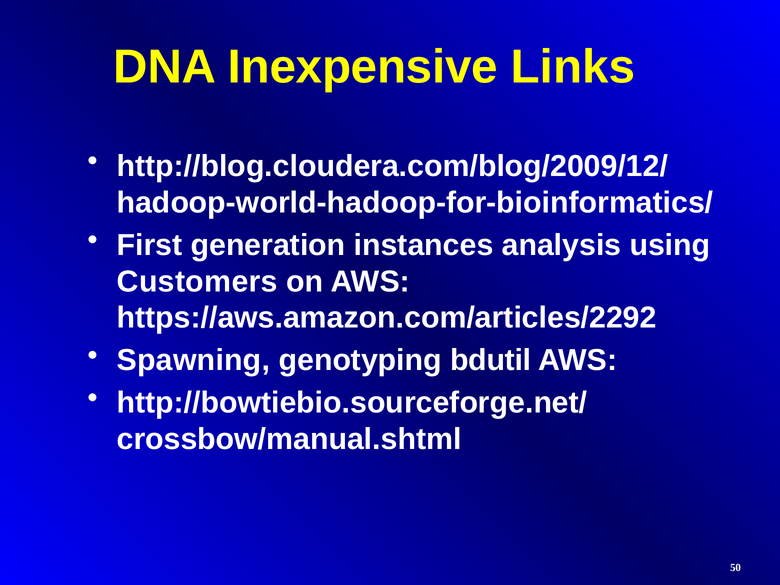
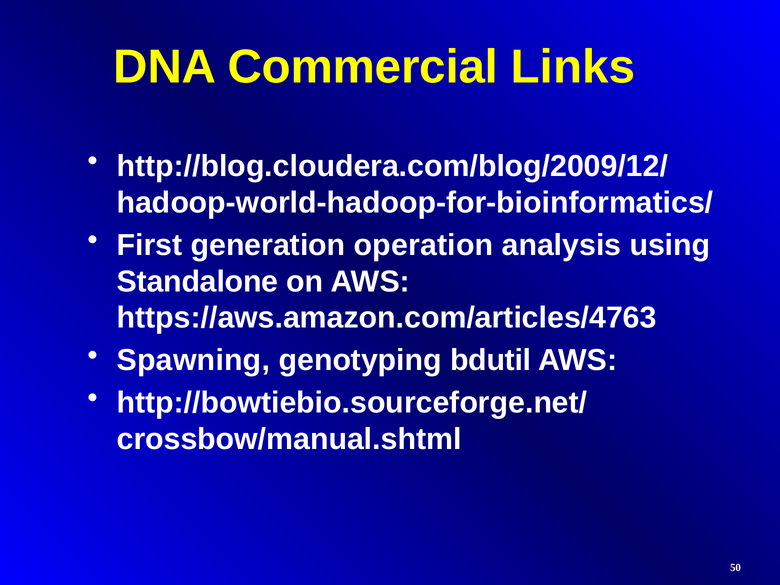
Inexpensive: Inexpensive -> Commercial (363, 67)
instances: instances -> operation (423, 245)
Customers: Customers -> Standalone (198, 282)
https://aws.amazon.com/articles/2292: https://aws.amazon.com/articles/2292 -> https://aws.amazon.com/articles/4763 (387, 318)
